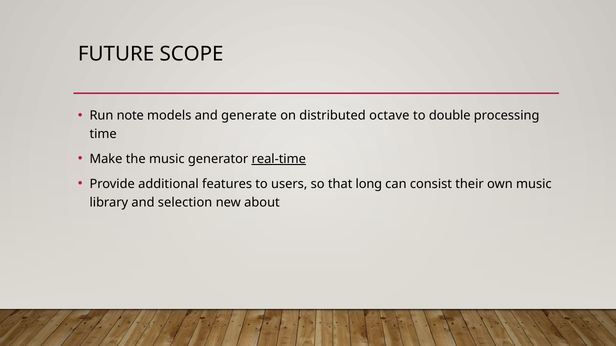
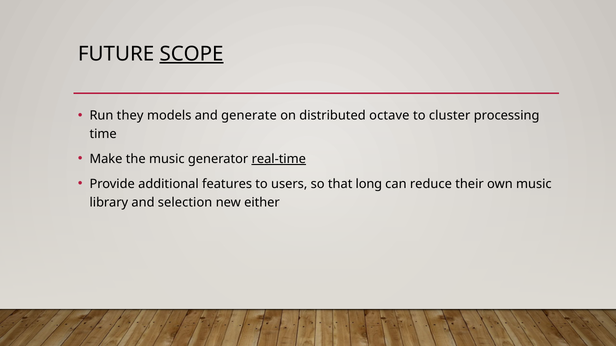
SCOPE underline: none -> present (192, 54)
note: note -> they (130, 116)
double: double -> cluster (450, 116)
consist: consist -> reduce (431, 184)
about: about -> either (262, 203)
